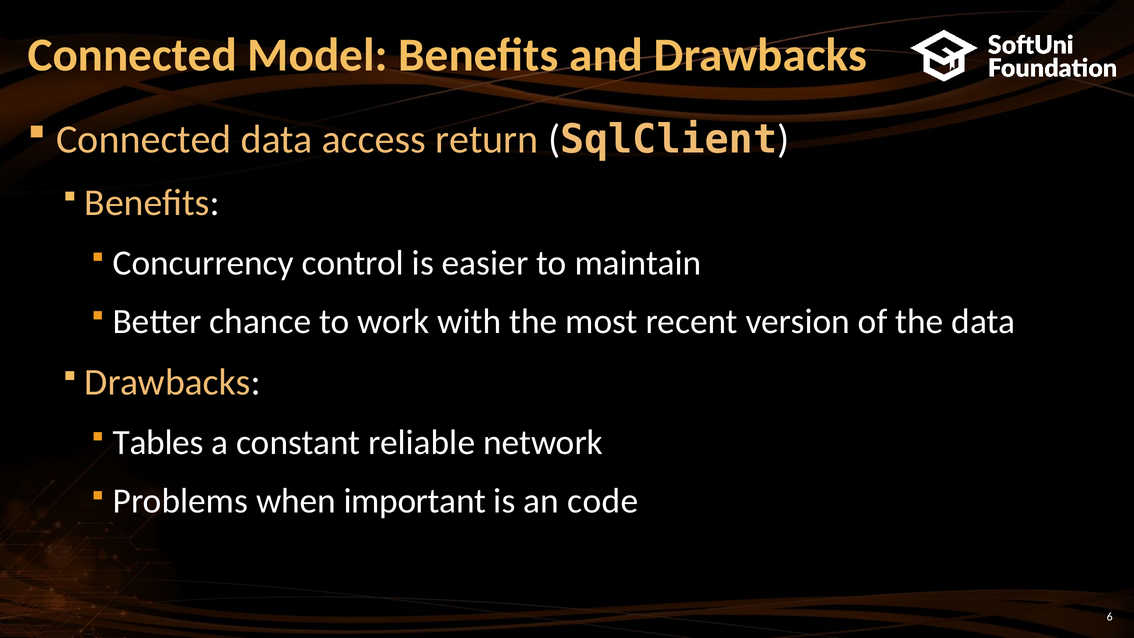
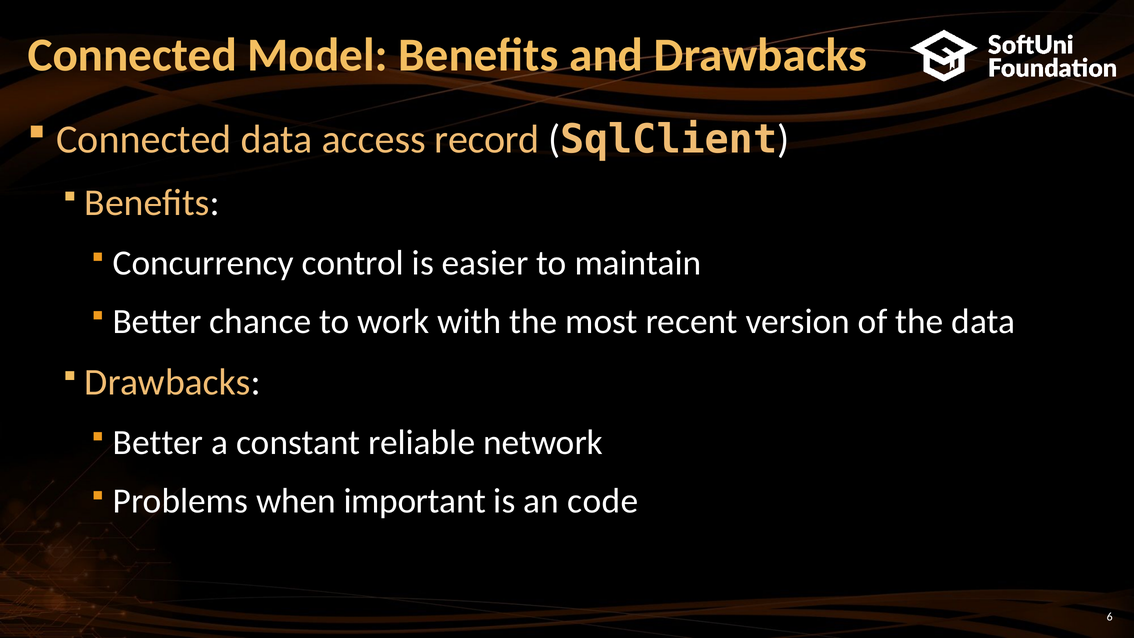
return: return -> record (487, 140)
Tables: Tables -> Better (158, 442)
